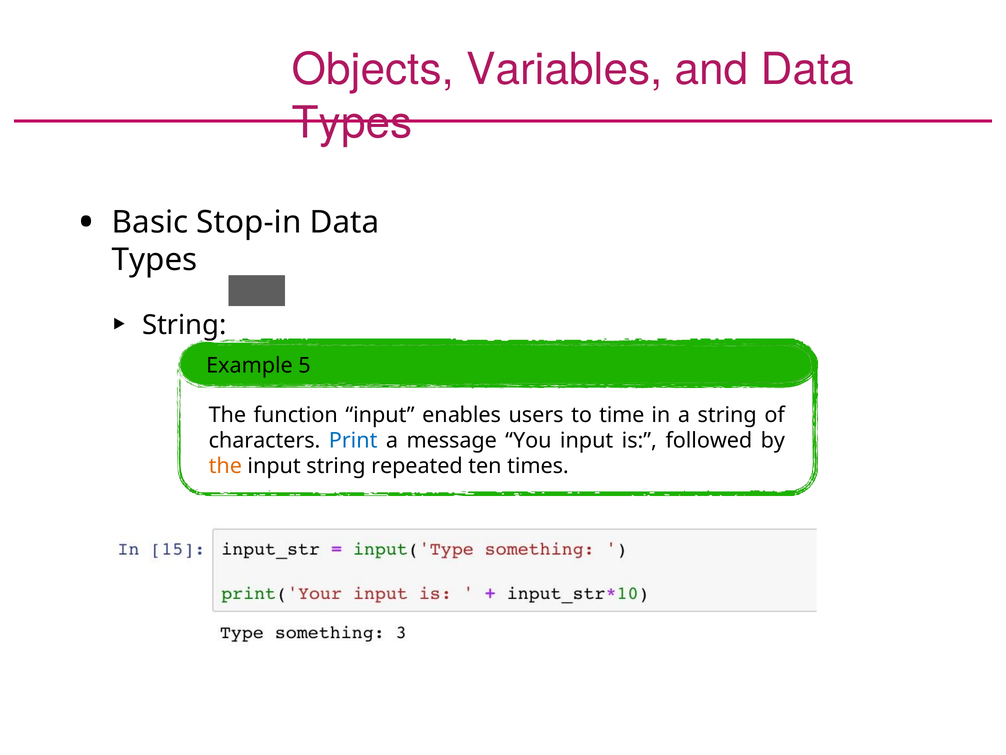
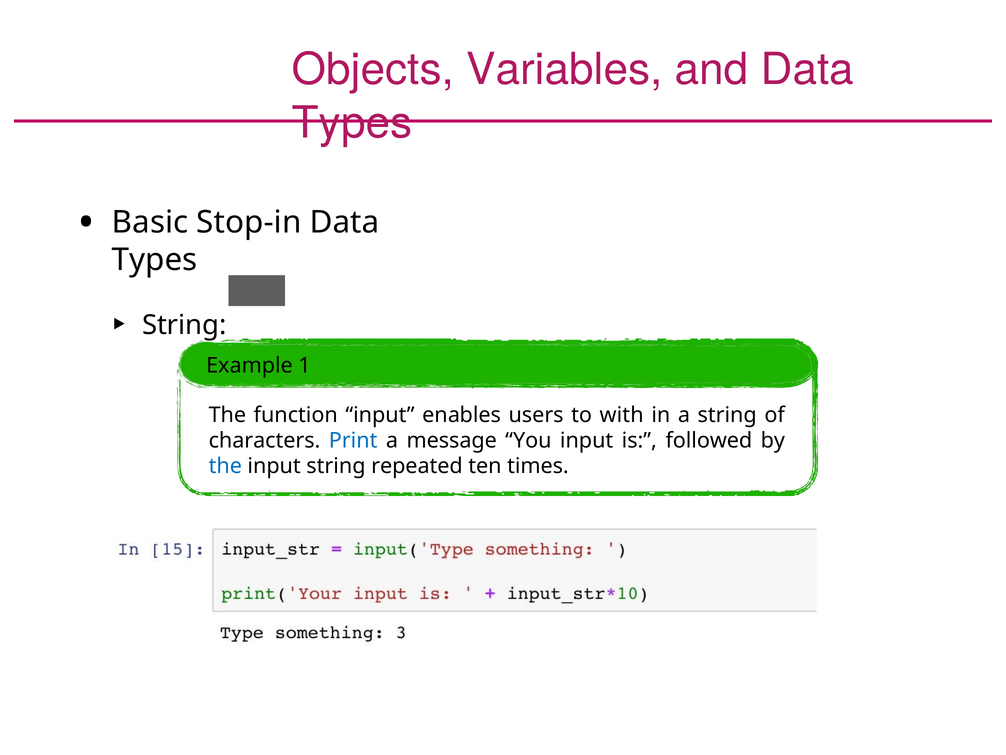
5: 5 -> 1 (305, 365)
time: time -> with (622, 415)
the colour: orange -> blue (225, 466)
